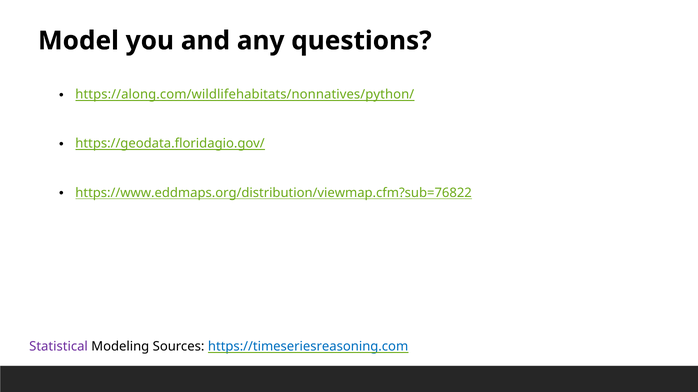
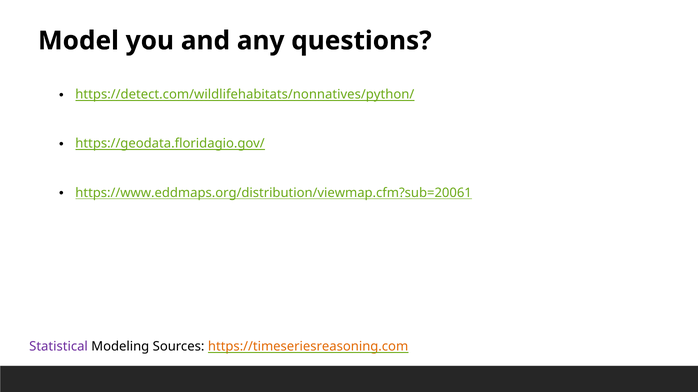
https://along.com/wildlifehabitats/nonnatives/python/: https://along.com/wildlifehabitats/nonnatives/python/ -> https://detect.com/wildlifehabitats/nonnatives/python/ (245, 95)
https://www.eddmaps.org/distribution/viewmap.cfm?sub=76822: https://www.eddmaps.org/distribution/viewmap.cfm?sub=76822 -> https://www.eddmaps.org/distribution/viewmap.cfm?sub=20061 (274, 193)
https://timeseriesreasoning.com colour: blue -> orange (308, 347)
